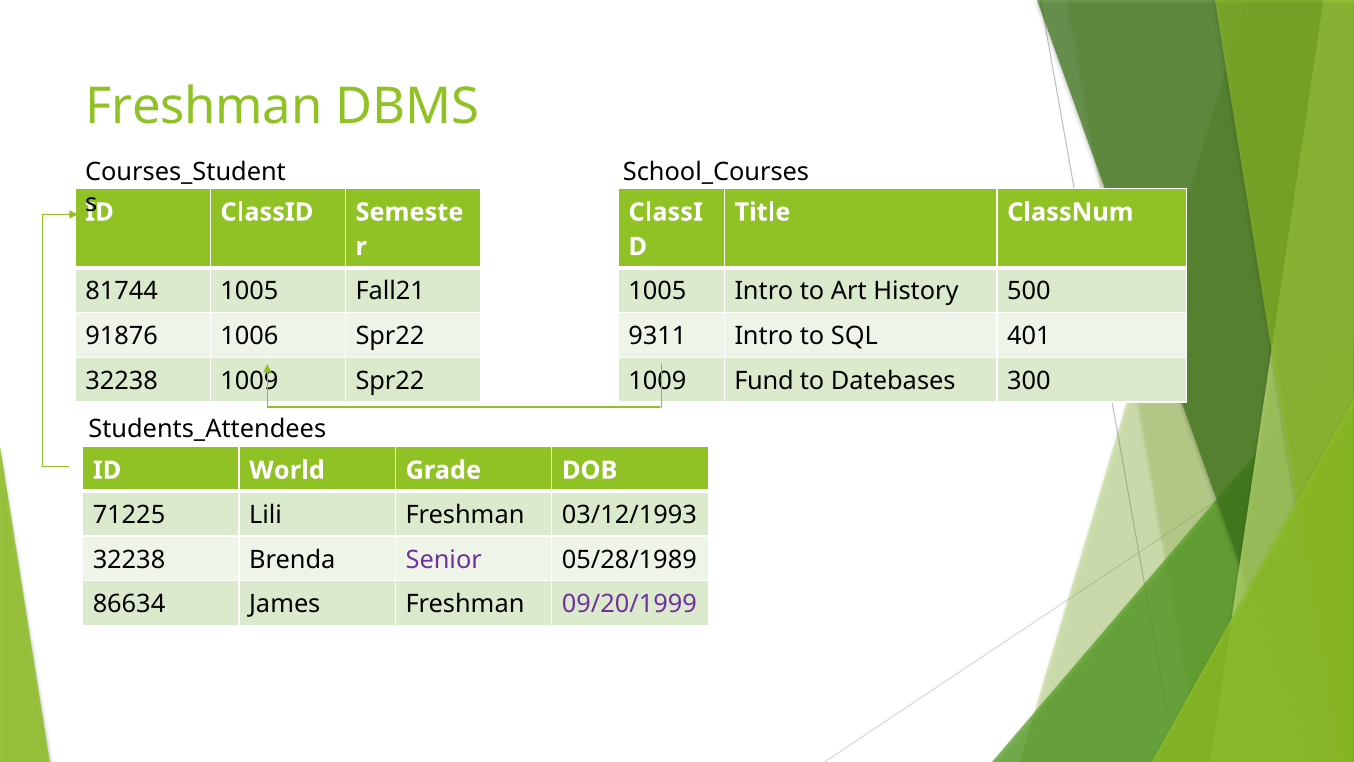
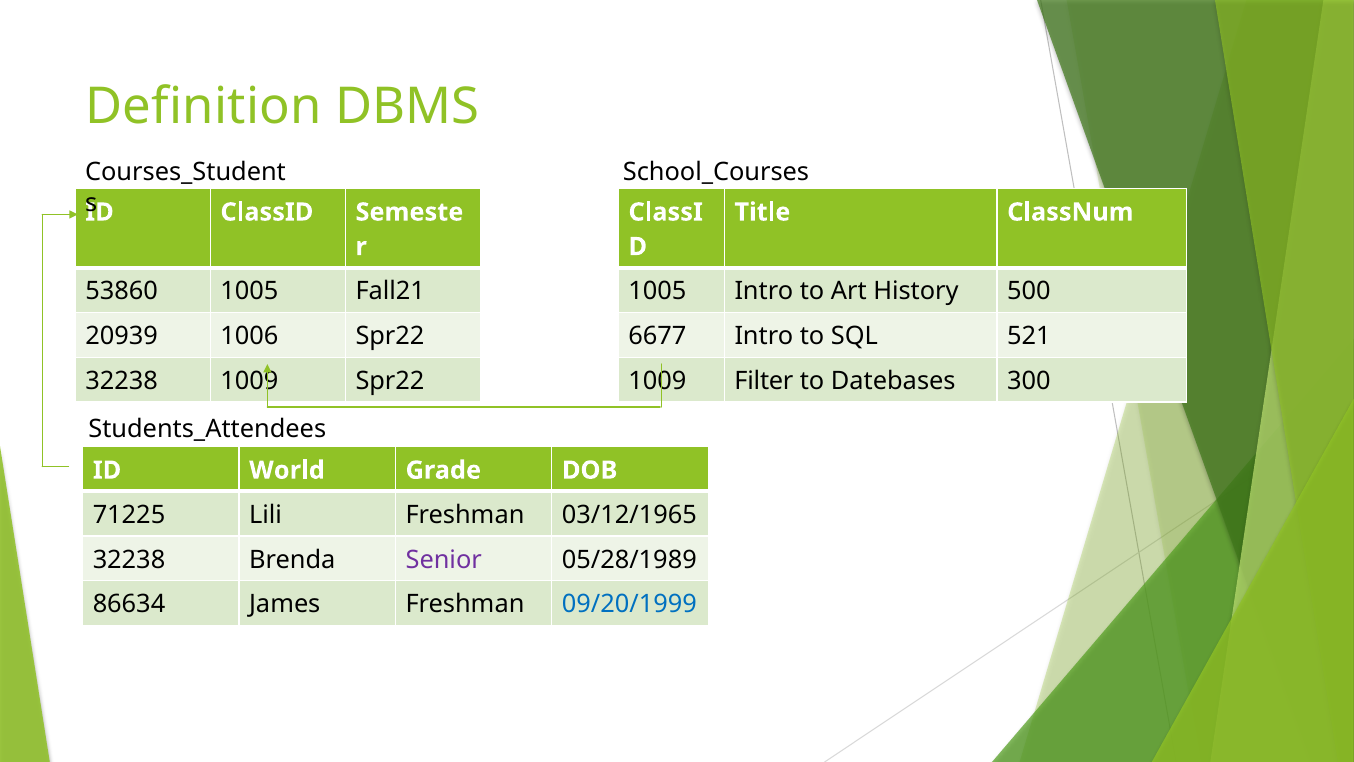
Freshman: Freshman -> Definition (204, 107)
81744: 81744 -> 53860 (122, 291)
91876: 91876 -> 20939 (122, 336)
9311: 9311 -> 6677 (657, 336)
401: 401 -> 521 (1029, 336)
Fund: Fund -> Filter (764, 381)
03/12/1993: 03/12/1993 -> 03/12/1965 (629, 515)
09/20/1999 colour: purple -> blue (629, 604)
